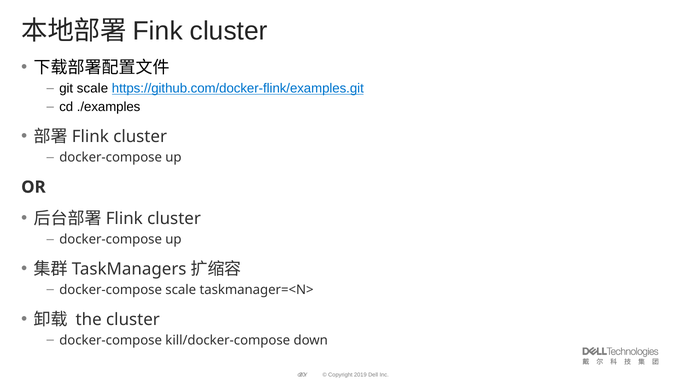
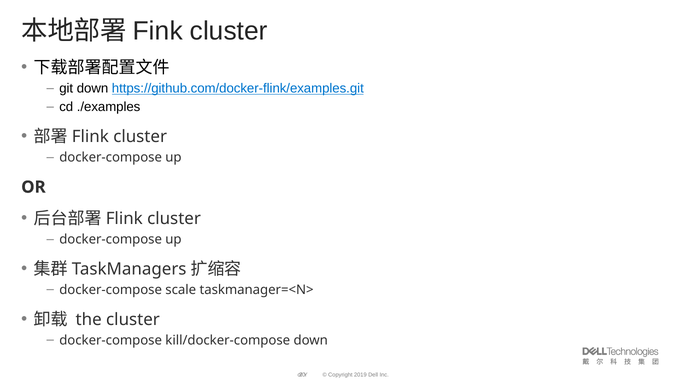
git scale: scale -> down (93, 88)
